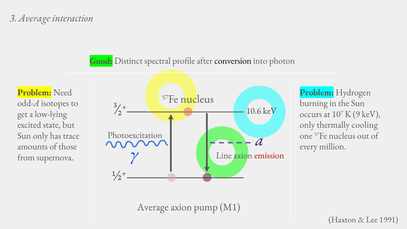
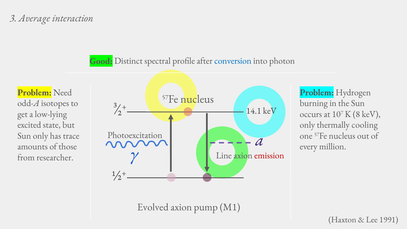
conversion colour: black -> blue (233, 61)
10.6: 10.6 -> 14.1 (254, 111)
9: 9 -> 8 (356, 114)
supernova: supernova -> researcher (55, 157)
Average: Average -> Evolved (153, 207)
